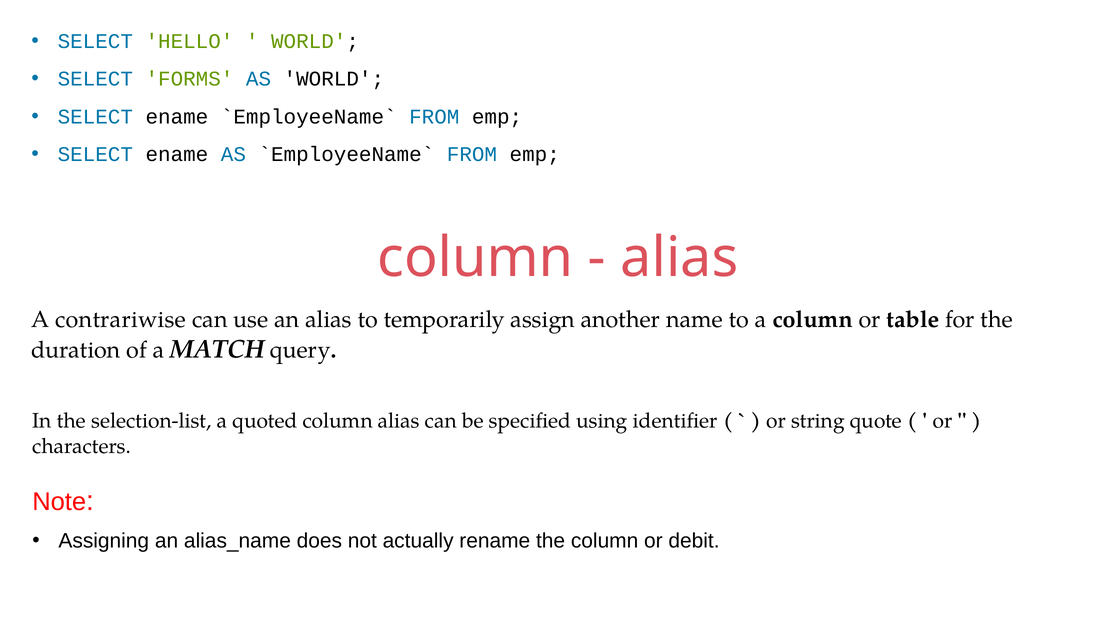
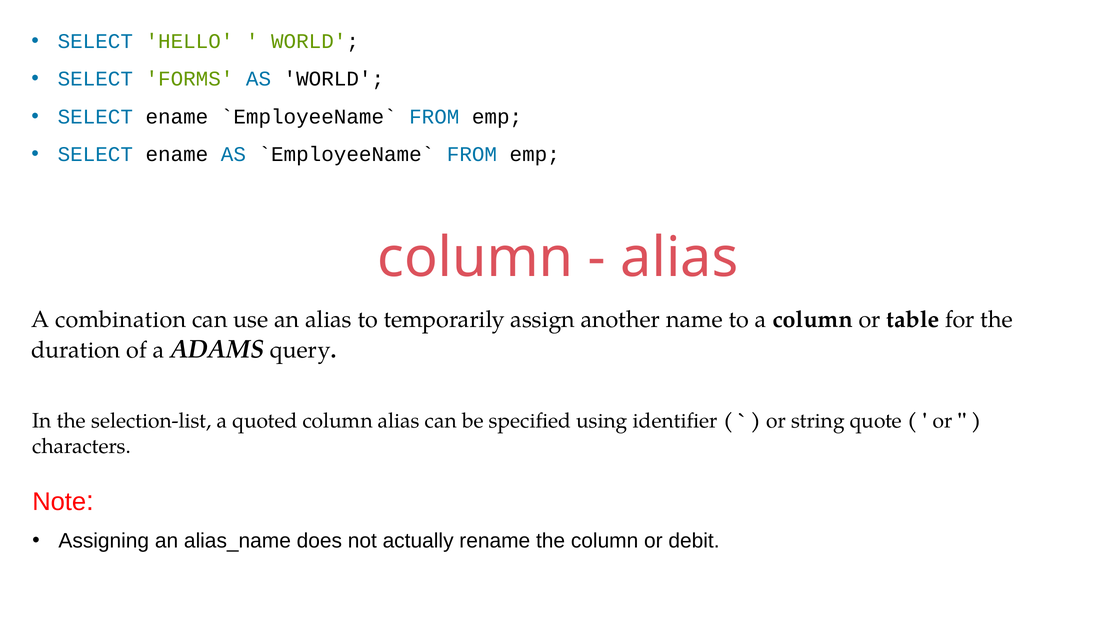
contrariwise: contrariwise -> combination (121, 320)
MATCH: MATCH -> ADAMS (217, 349)
